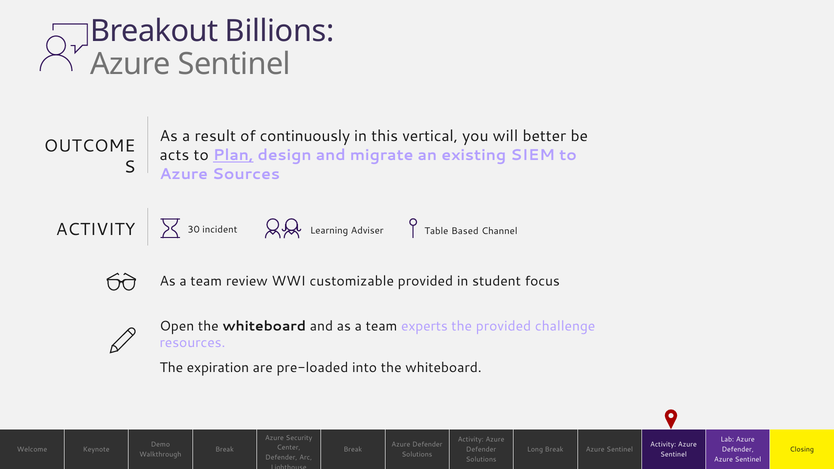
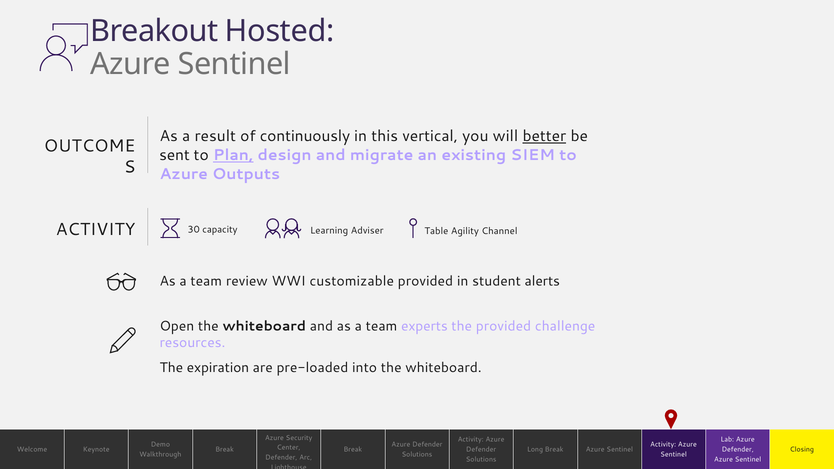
Billions: Billions -> Hosted (280, 31)
better underline: none -> present (544, 136)
acts: acts -> sent (175, 155)
Sources: Sources -> Outputs (246, 174)
incident: incident -> capacity (220, 229)
Based: Based -> Agility (465, 231)
focus: focus -> alerts (542, 281)
